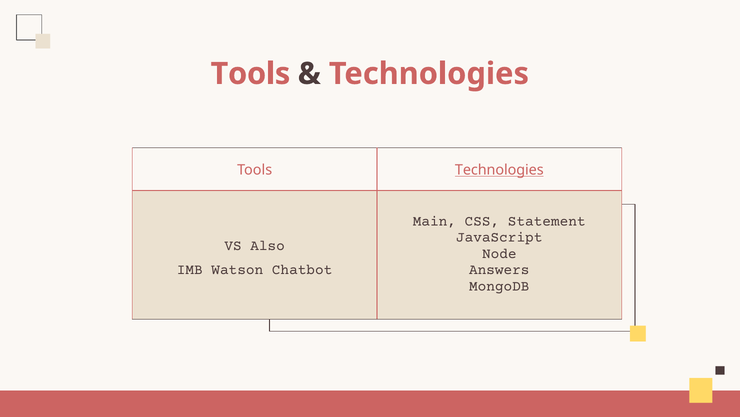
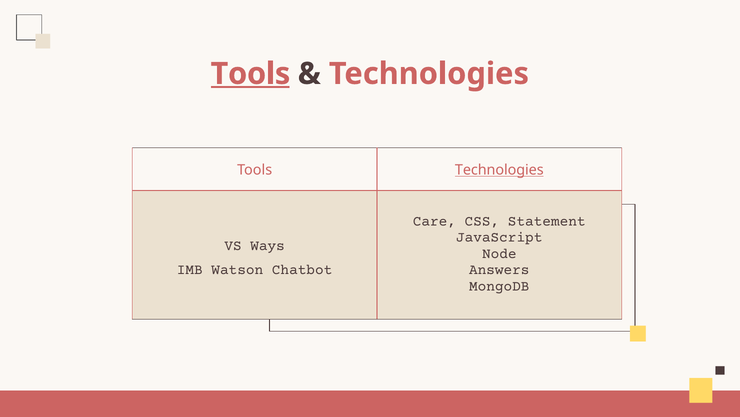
Tools underline: none -> present (250, 74)
Main: Main -> Care (434, 221)
Also: Also -> Ways (268, 245)
